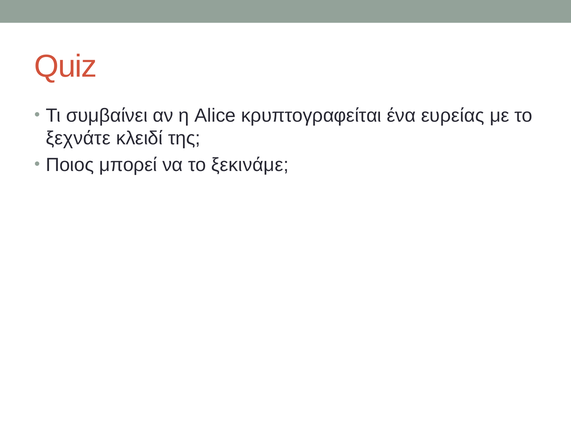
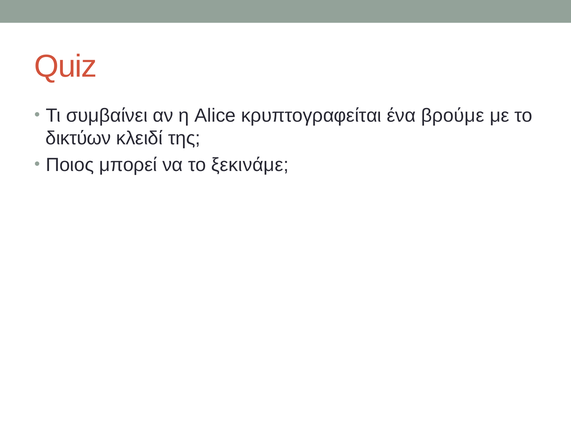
ευρείας: ευρείας -> βρούμε (453, 116)
ξεχνάτε: ξεχνάτε -> δικτύων (78, 138)
